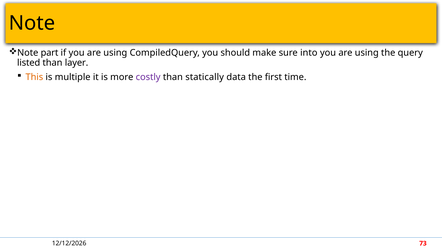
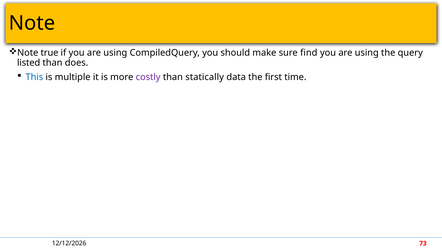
part: part -> true (50, 53)
into: into -> find (309, 53)
layer: layer -> does (77, 63)
This colour: orange -> blue (34, 77)
